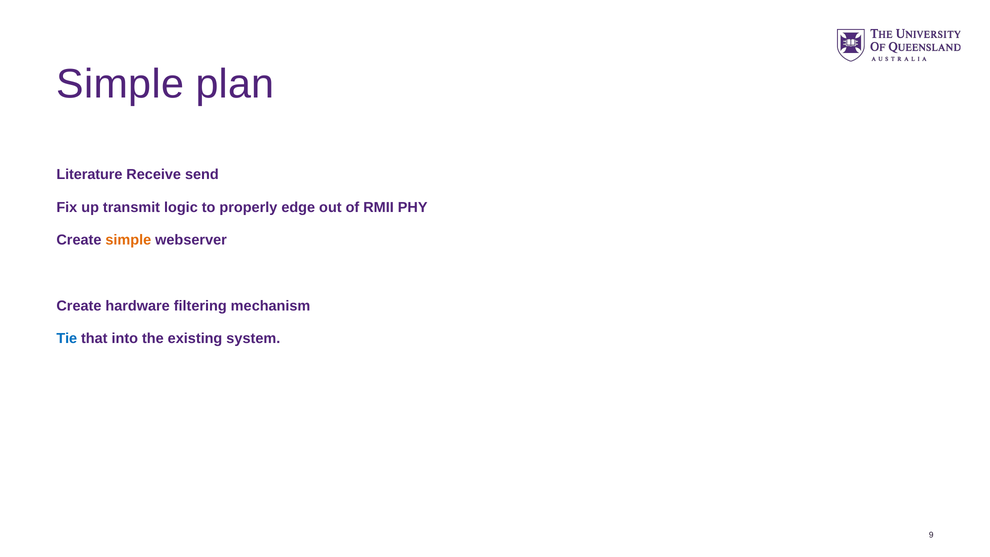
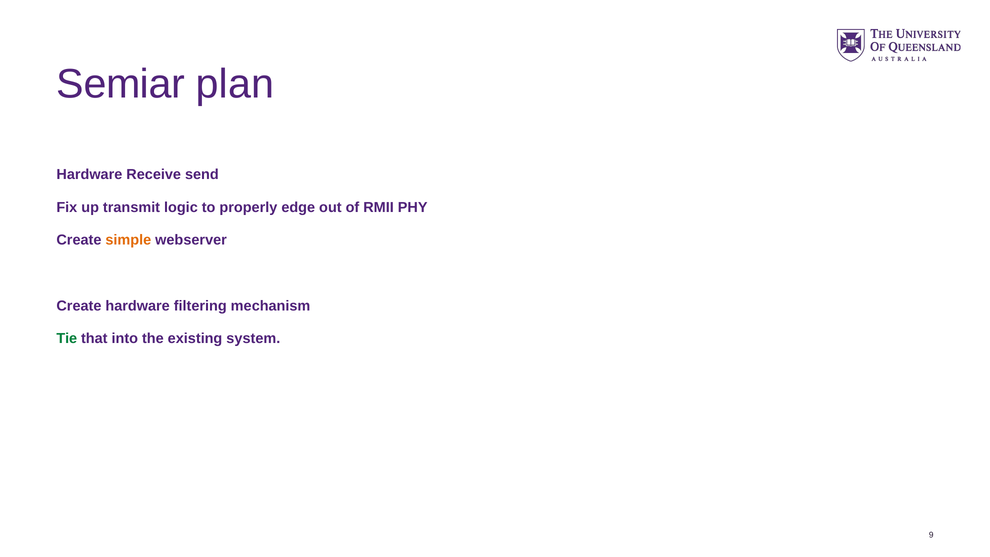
Simple: Simple -> Semiar (121, 84)
Literature: Literature -> Hardware (89, 175)
Tie colour: blue -> green (67, 339)
